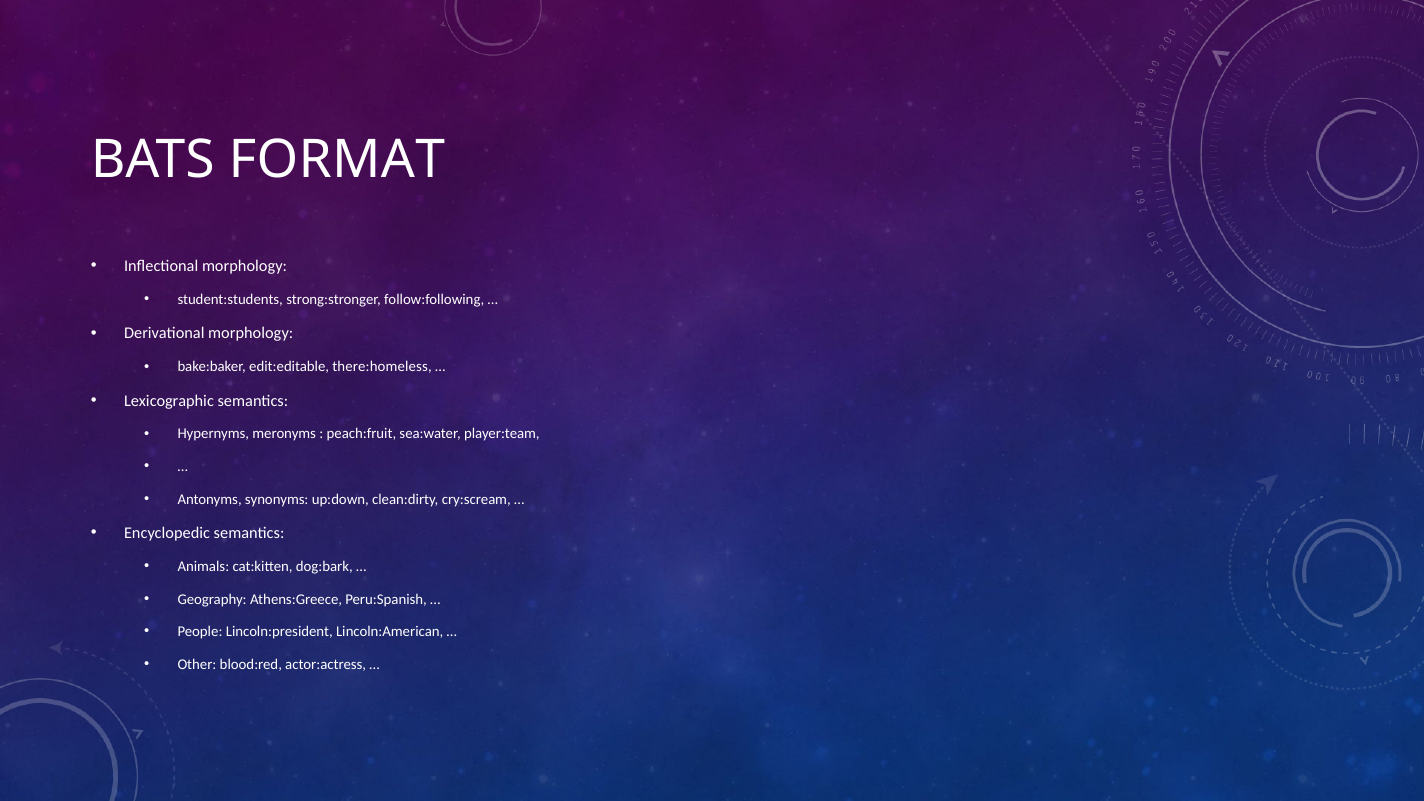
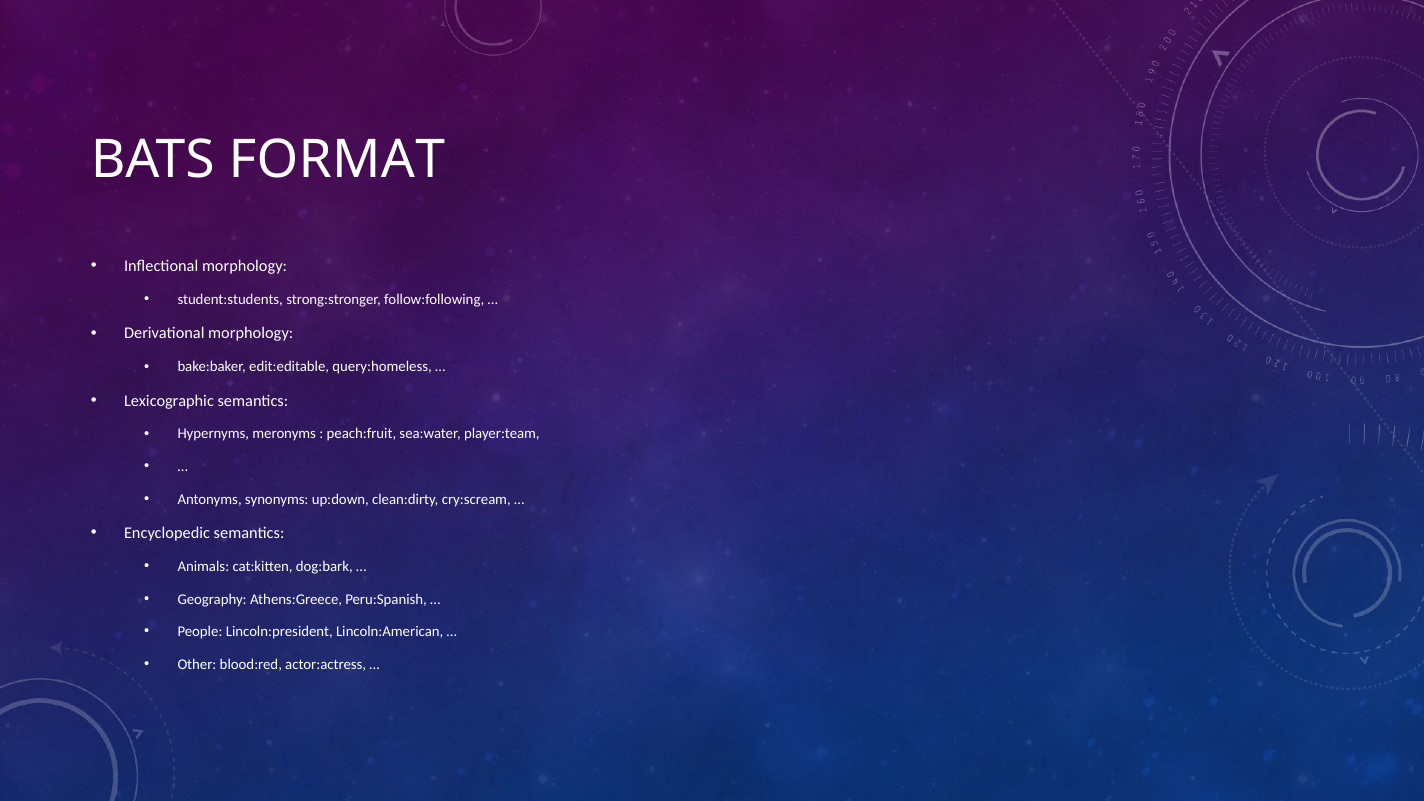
there:homeless: there:homeless -> query:homeless (382, 367)
